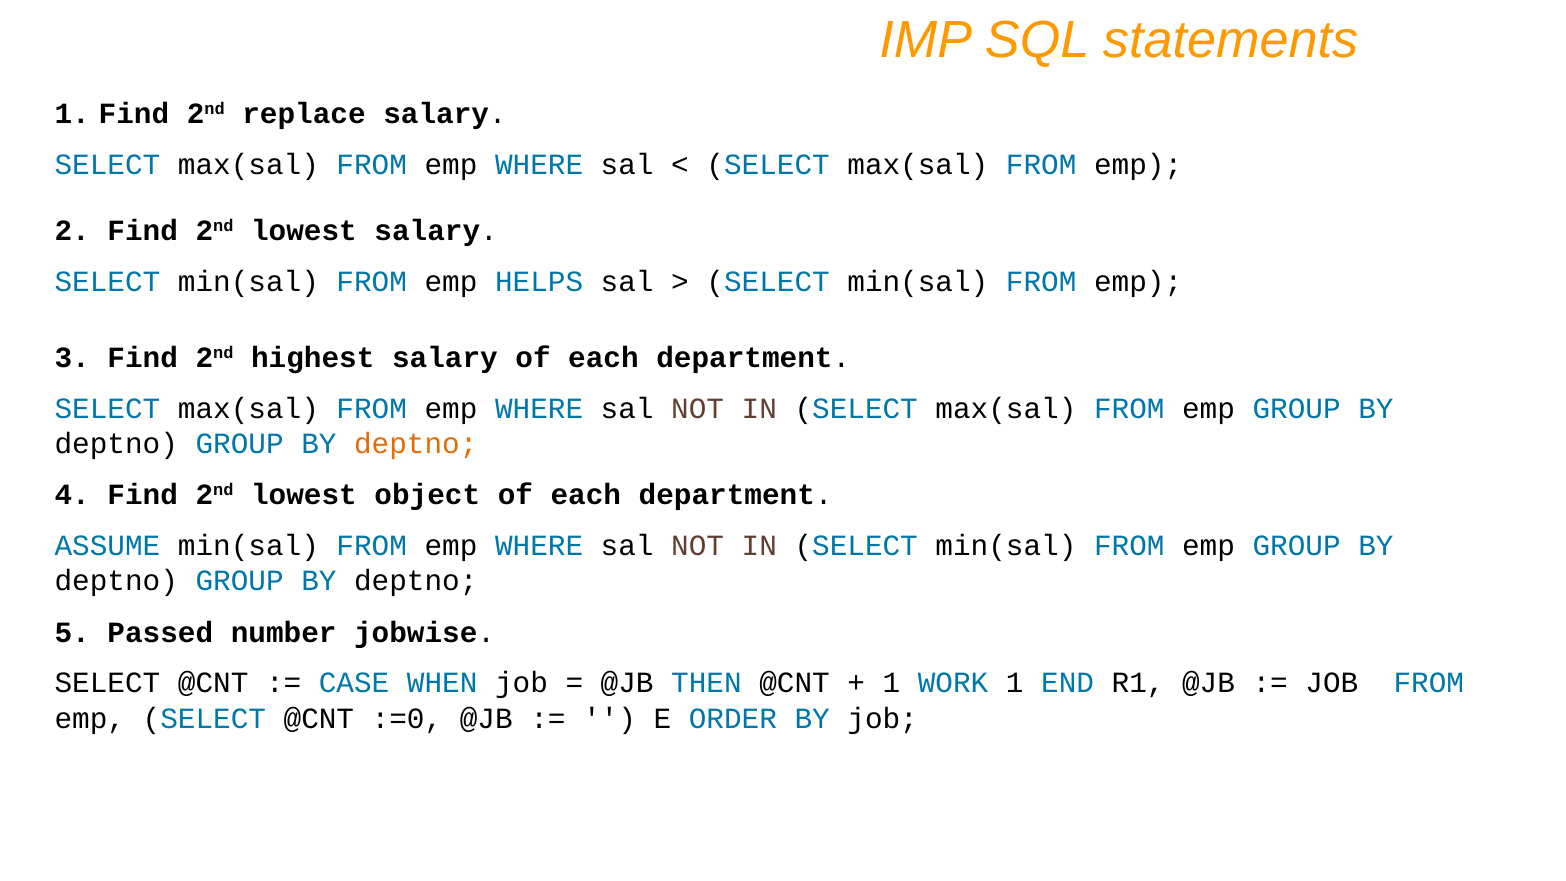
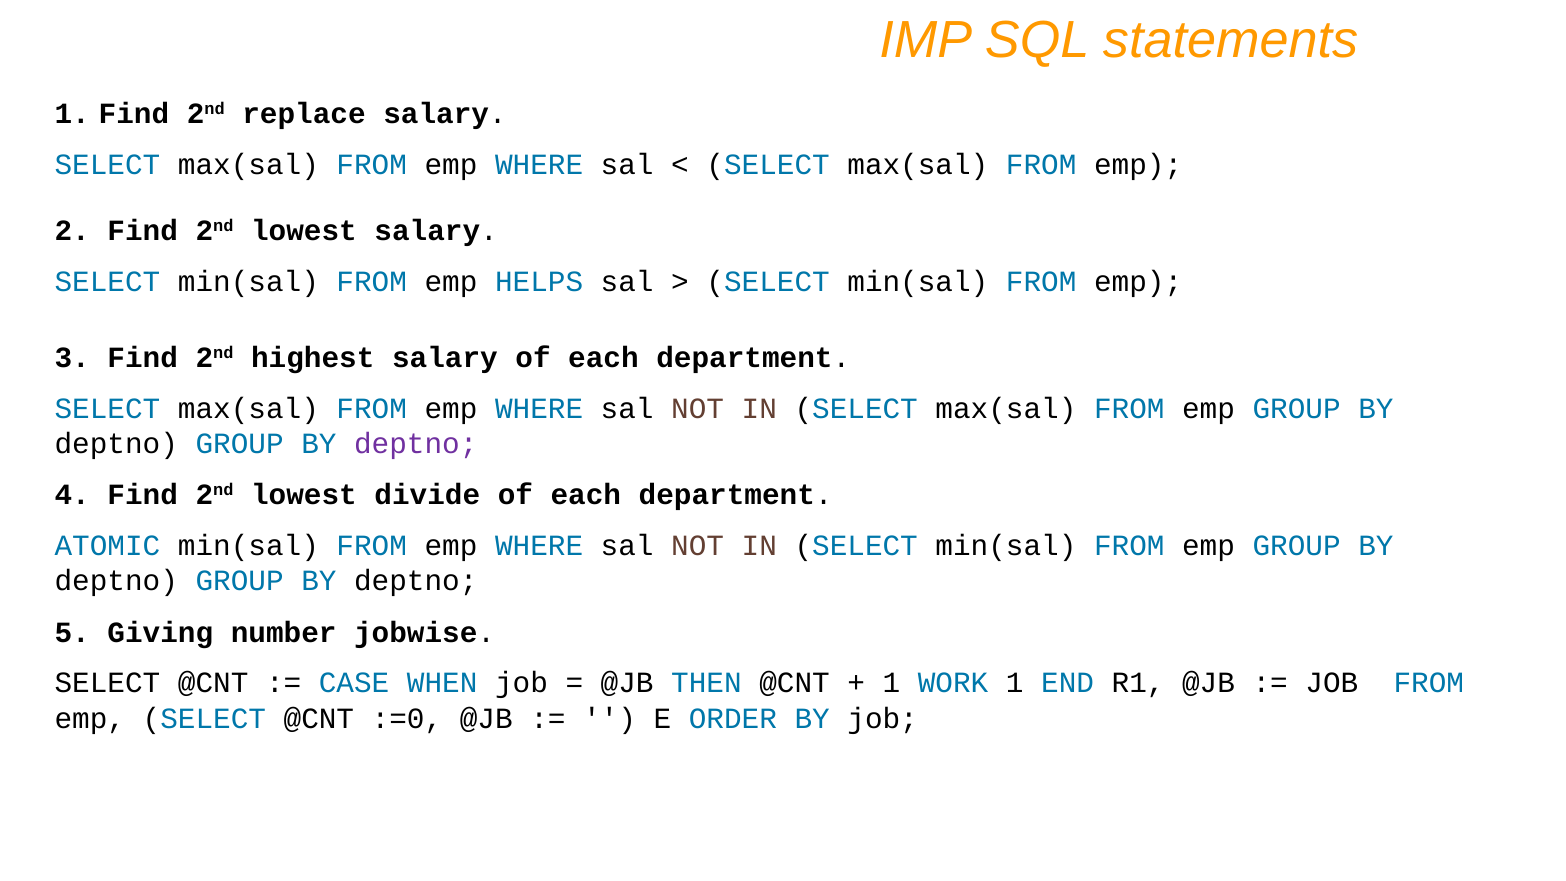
deptno colour: orange -> purple (416, 444)
object: object -> divide (427, 495)
ASSUME: ASSUME -> ATOMIC (107, 546)
Passed: Passed -> Giving (160, 632)
